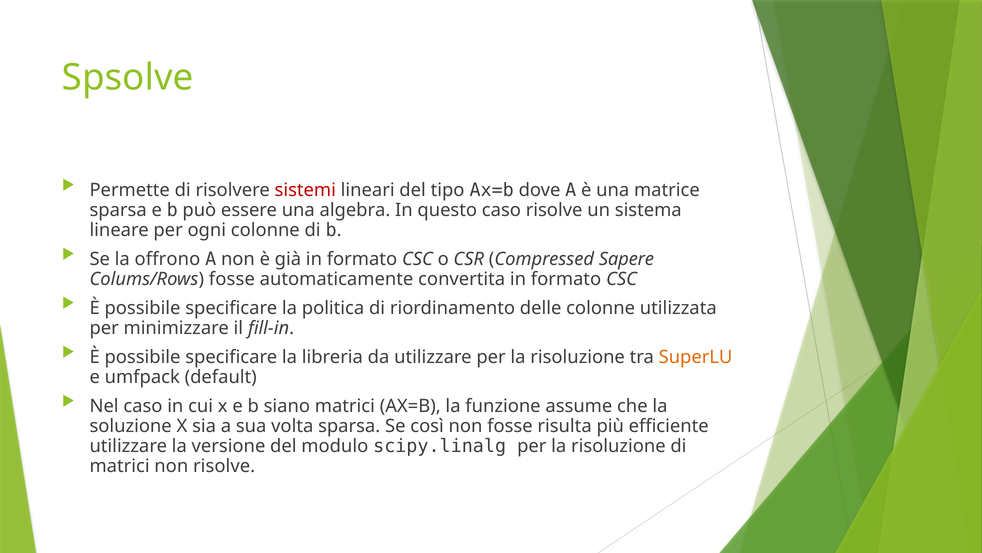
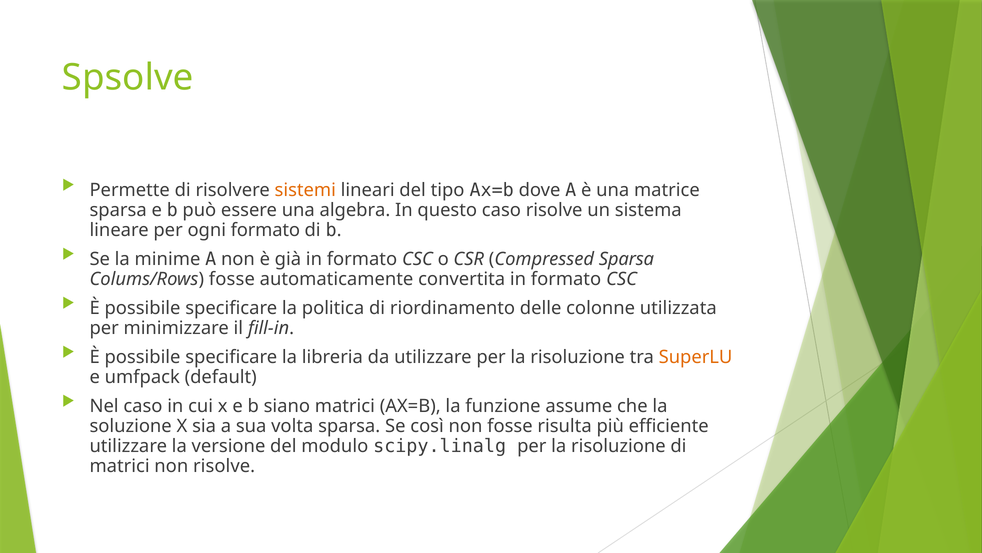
sistemi colour: red -> orange (305, 190)
ogni colonne: colonne -> formato (265, 230)
offrono: offrono -> minime (167, 259)
Compressed Sapere: Sapere -> Sparsa (626, 259)
